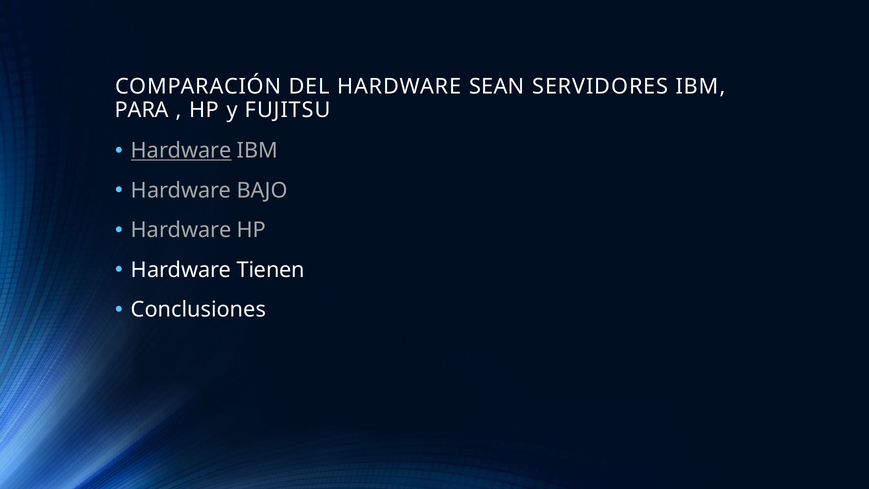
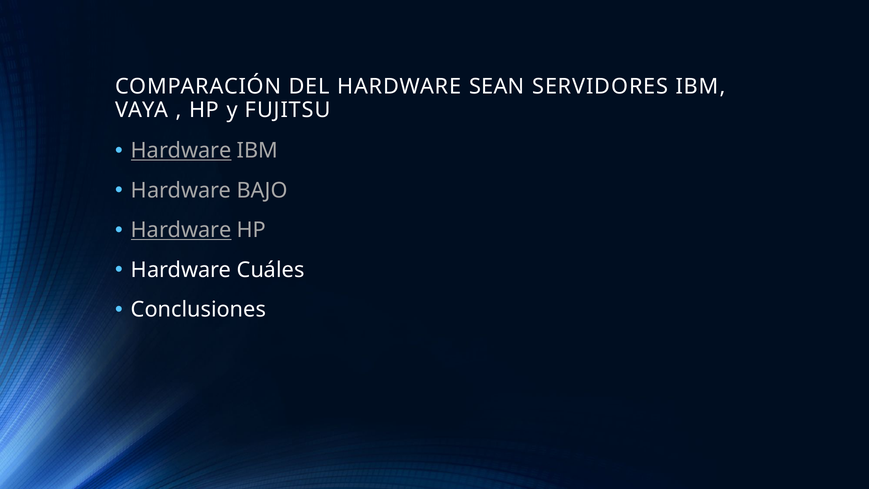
PARA: PARA -> VAYA (142, 110)
Hardware underline: none -> present (181, 230)
Tienen: Tienen -> Cuáles (271, 270)
